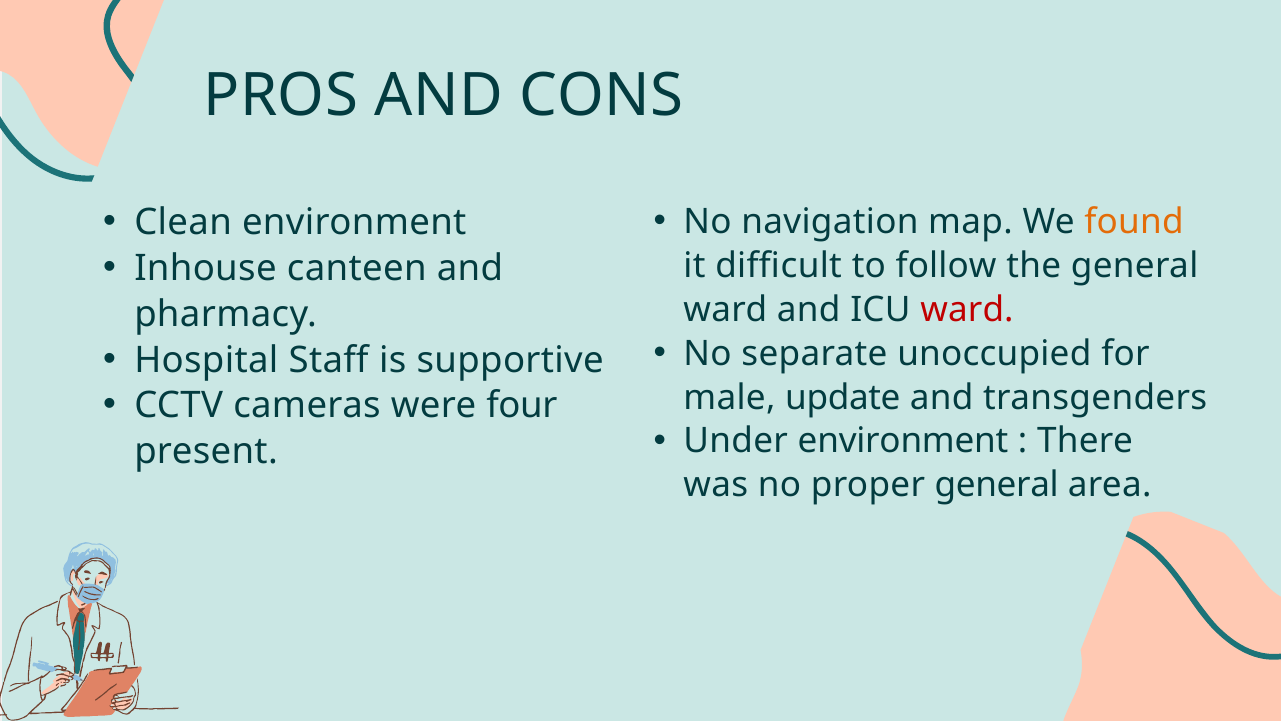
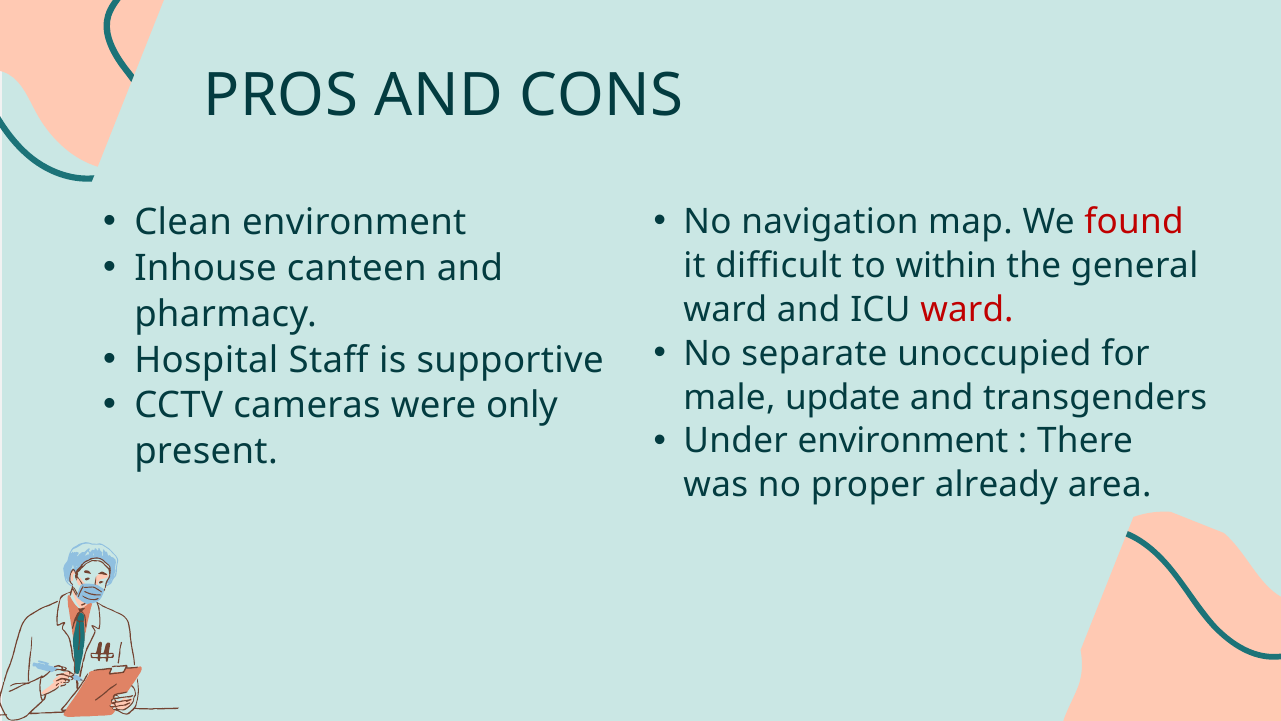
found colour: orange -> red (1134, 222)
follow: follow -> within (946, 265)
four: four -> only (522, 405)
proper general: general -> already (996, 485)
